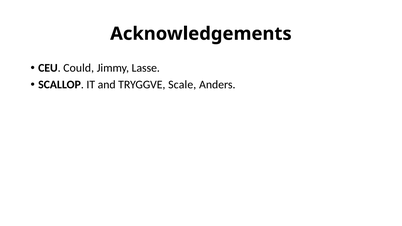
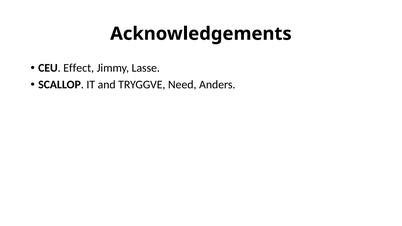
Could: Could -> Effect (79, 68)
Scale: Scale -> Need (182, 85)
